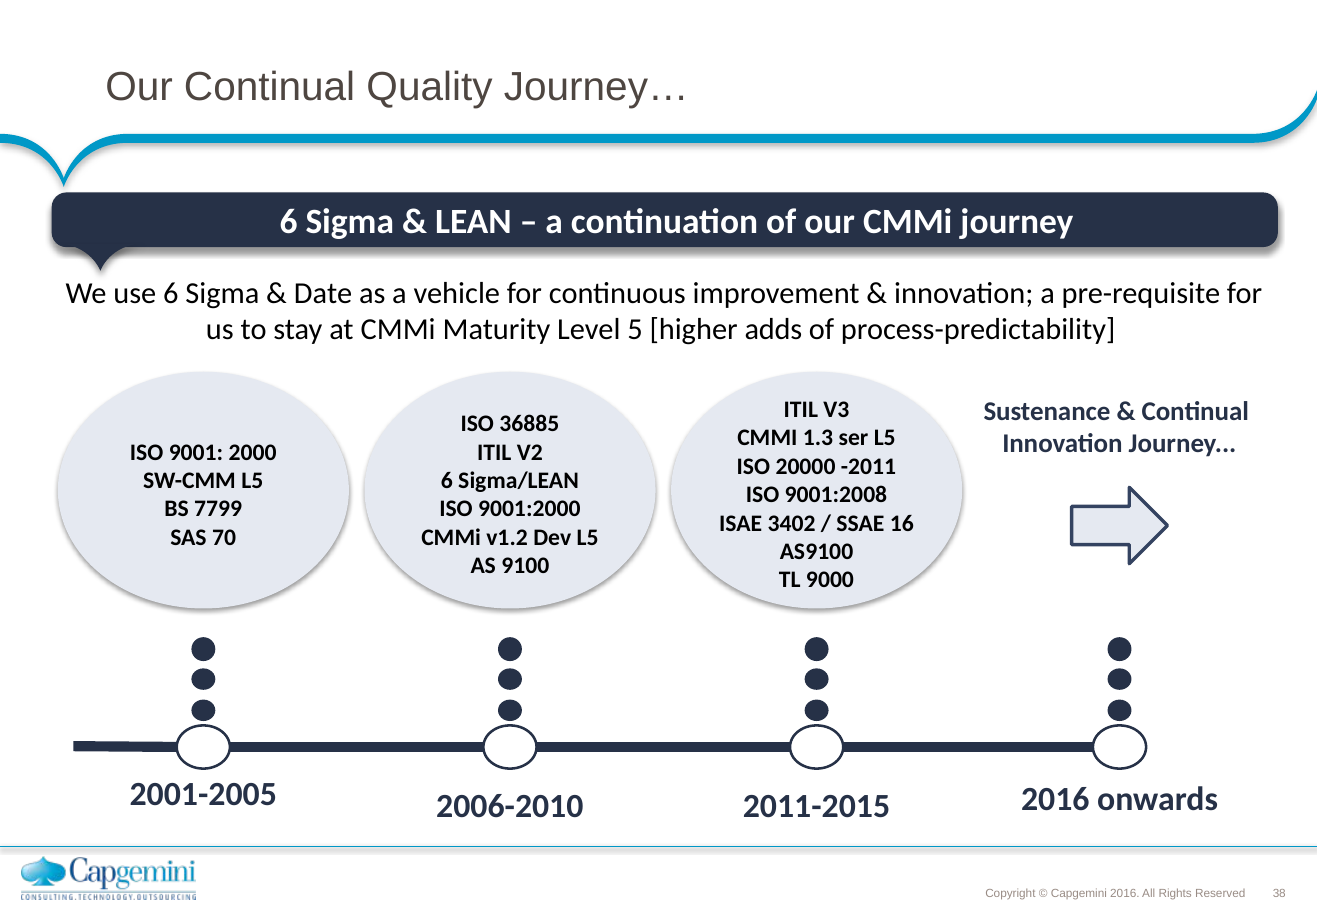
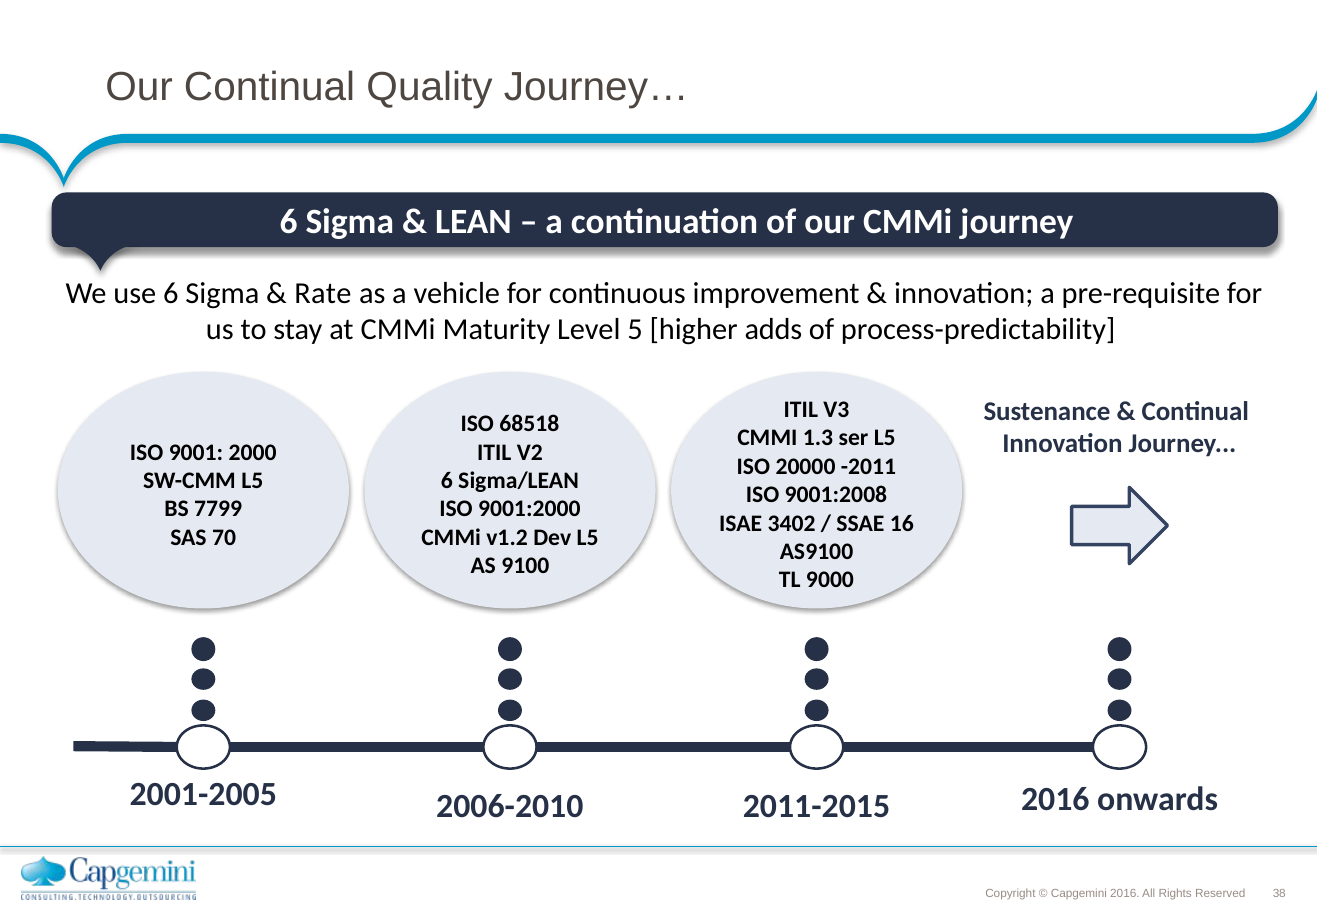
Date: Date -> Rate (323, 293)
36885: 36885 -> 68518 (529, 424)
